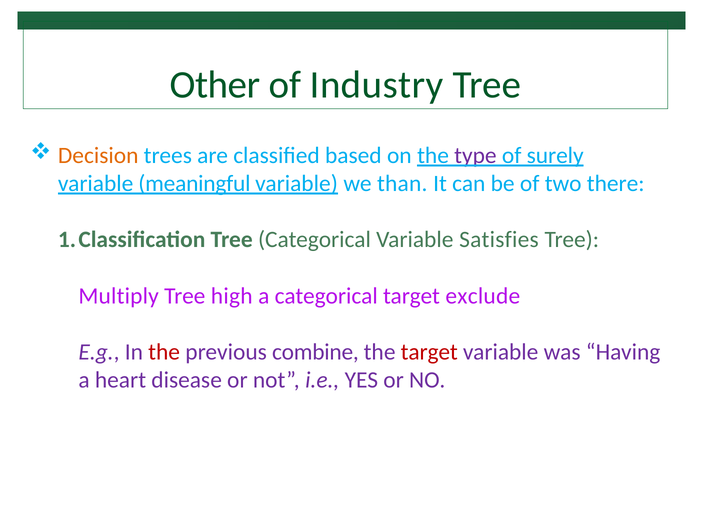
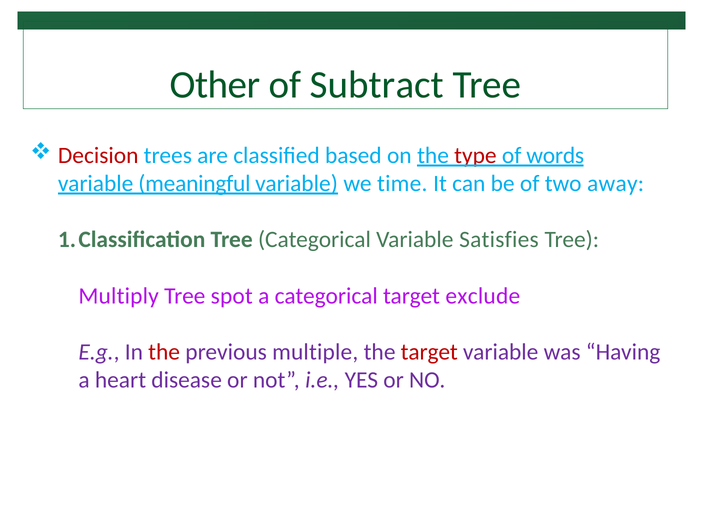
Industry: Industry -> Subtract (377, 85)
Decision colour: orange -> red (98, 155)
type colour: purple -> red (475, 155)
surely: surely -> words (555, 155)
than: than -> time (402, 184)
there: there -> away (616, 184)
high: high -> spot (232, 296)
combine: combine -> multiple (315, 352)
